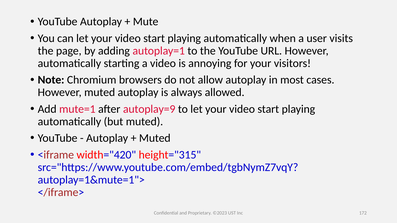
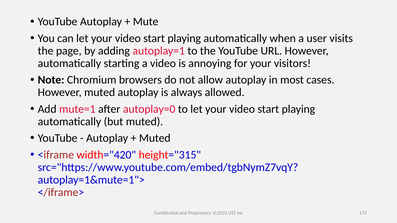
autoplay=9: autoplay=9 -> autoplay=0 (149, 109)
